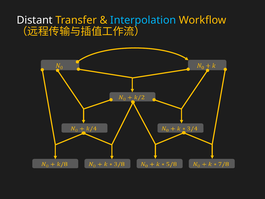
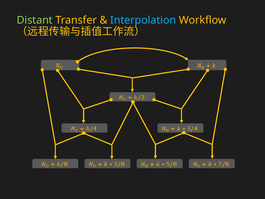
Distant colour: white -> light green (35, 20)
